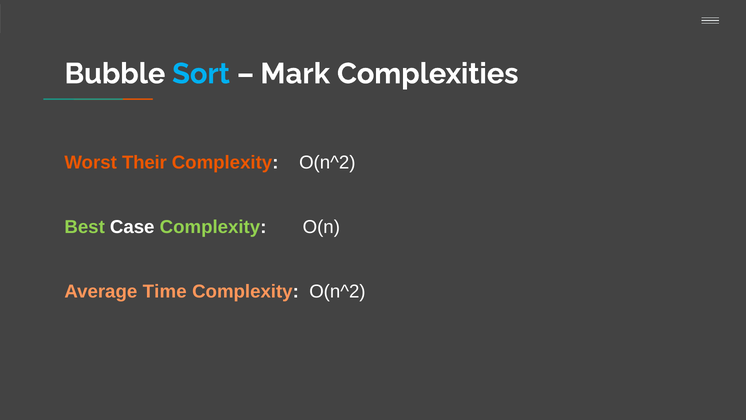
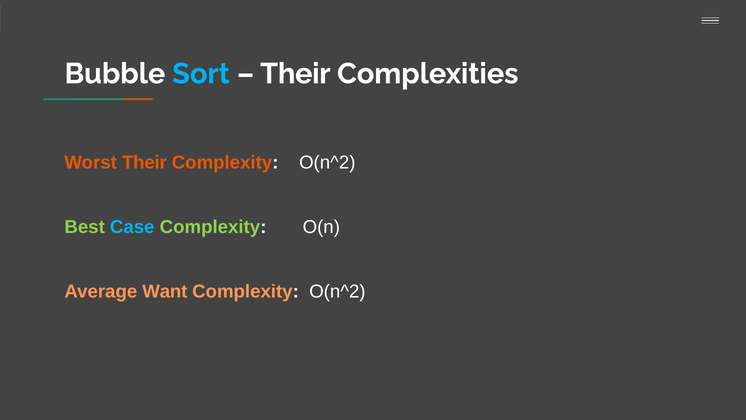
Mark: Mark -> Their (295, 74)
Case colour: white -> light blue (132, 227)
Time: Time -> Want (165, 291)
